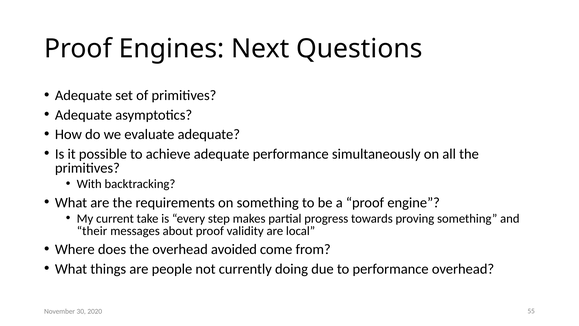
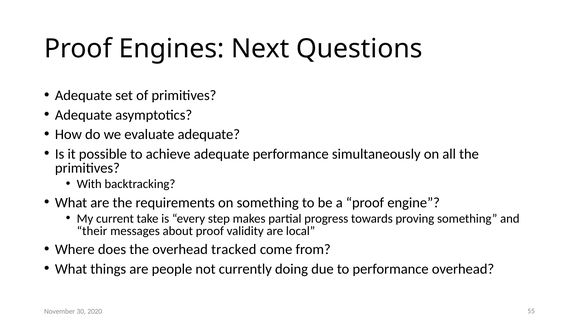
avoided: avoided -> tracked (234, 249)
